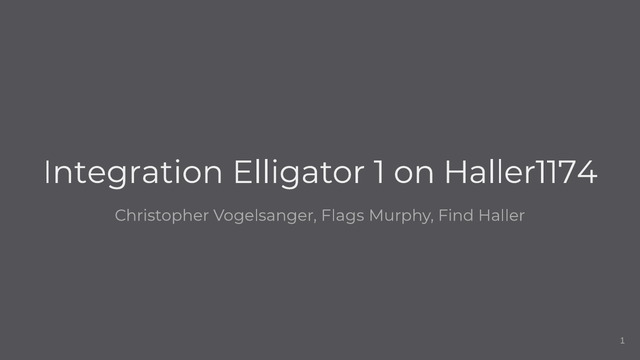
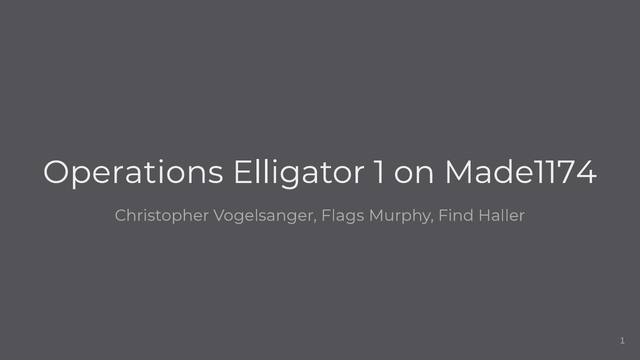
Integration: Integration -> Operations (133, 172)
Haller1174: Haller1174 -> Made1174 (520, 172)
